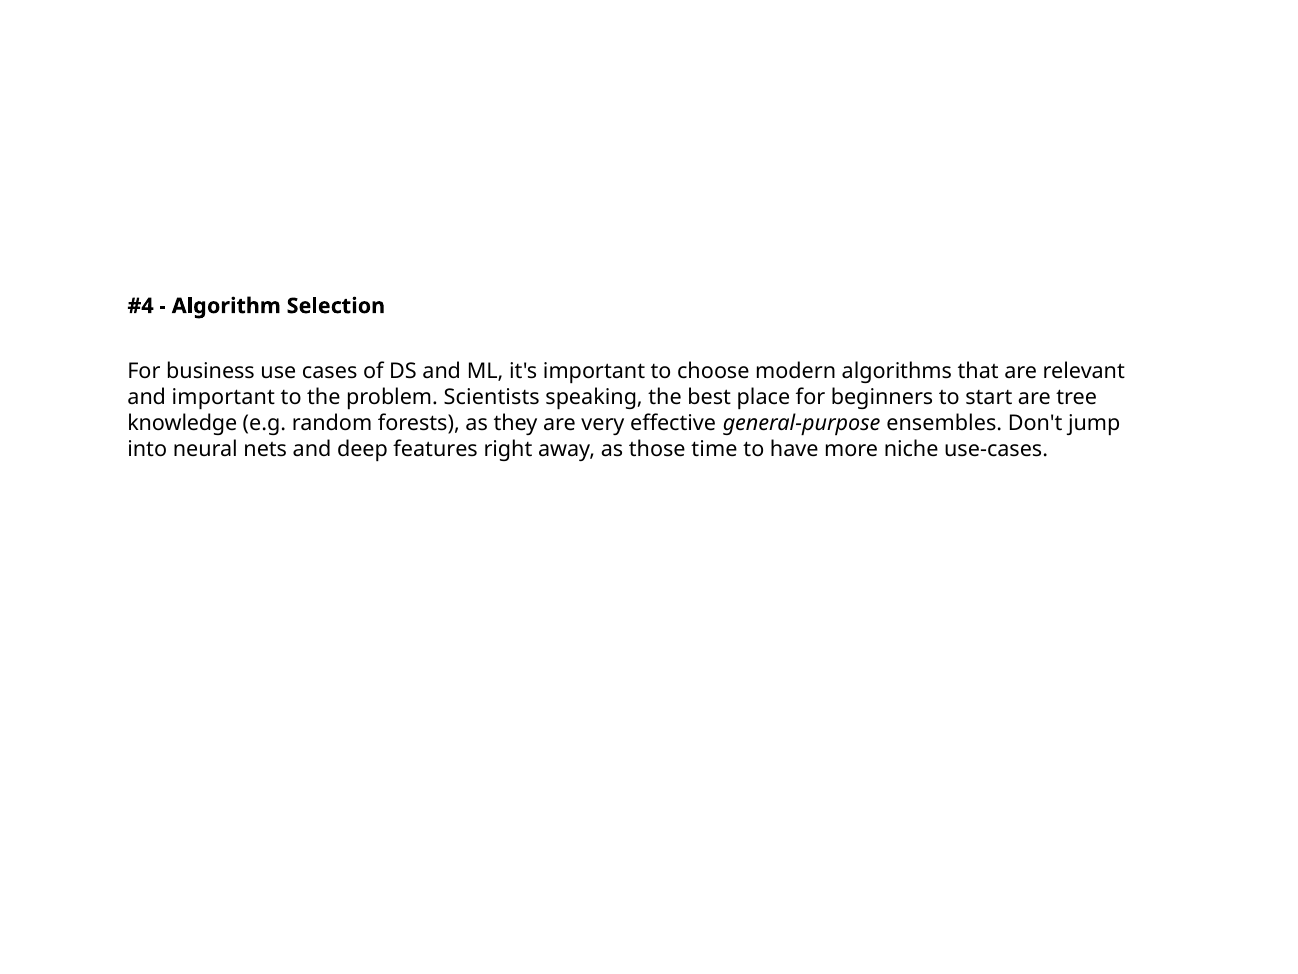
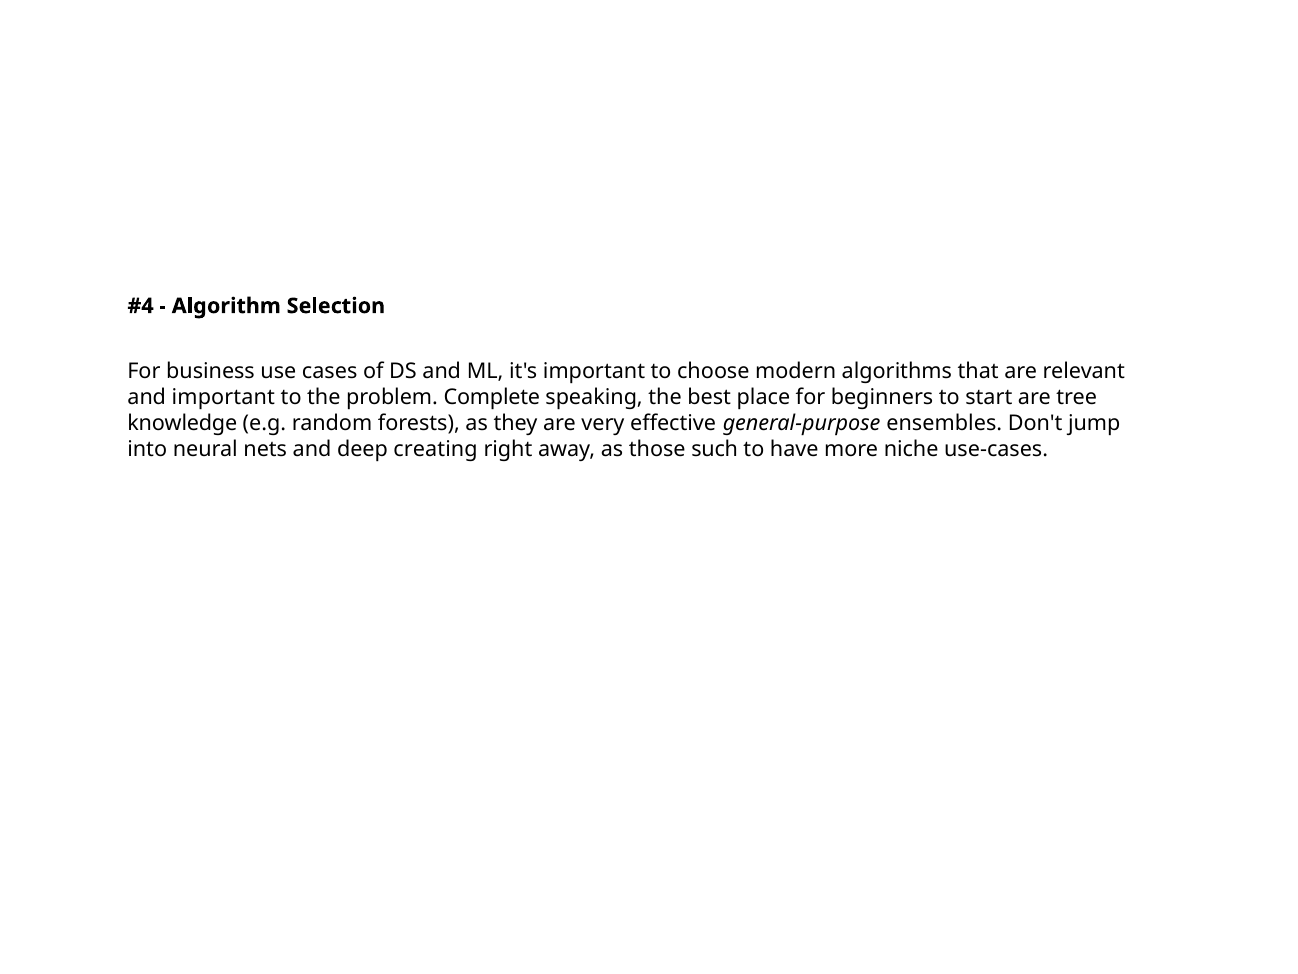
Scientists: Scientists -> Complete (492, 397)
features: features -> creating (436, 449)
time: time -> such (715, 449)
